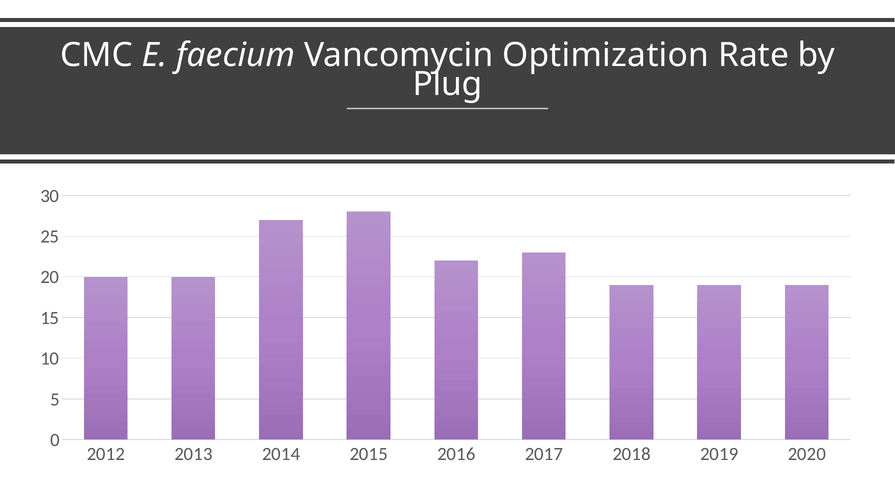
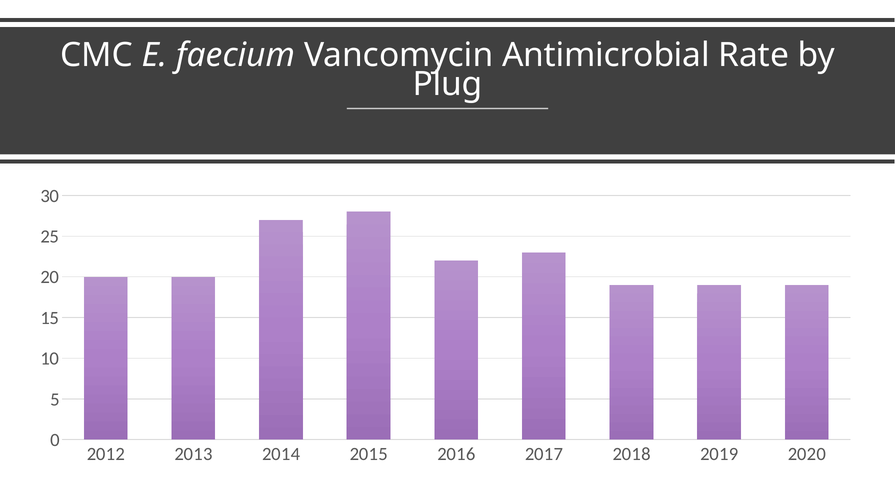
Optimization: Optimization -> Antimicrobial (606, 55)
